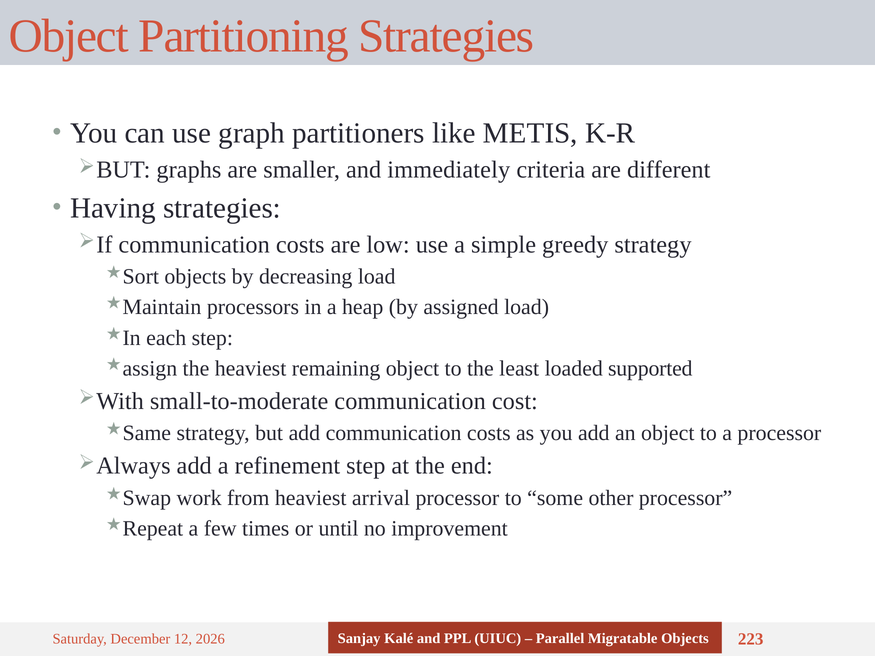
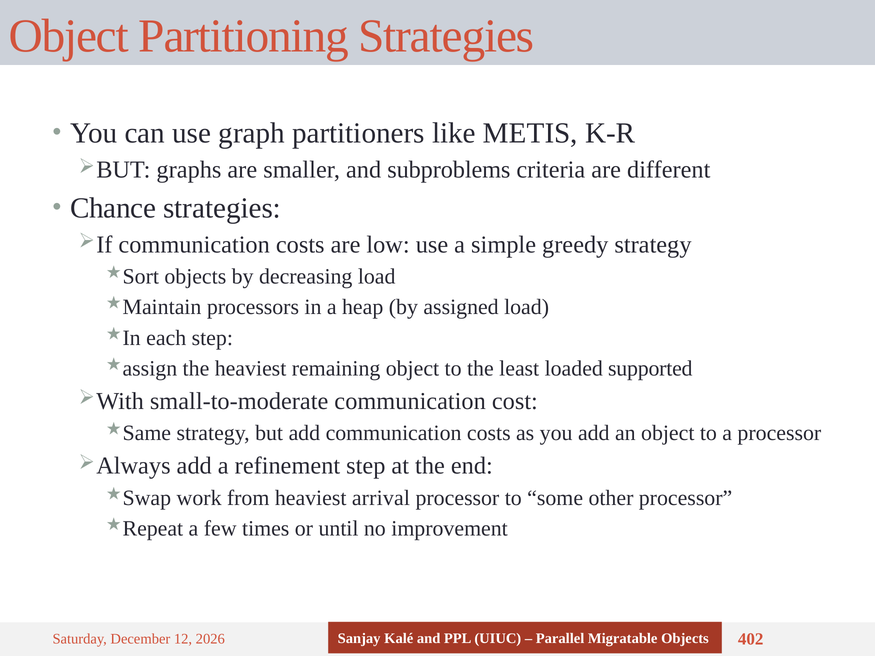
immediately: immediately -> subproblems (449, 170)
Having: Having -> Chance (113, 208)
223: 223 -> 402 (751, 640)
